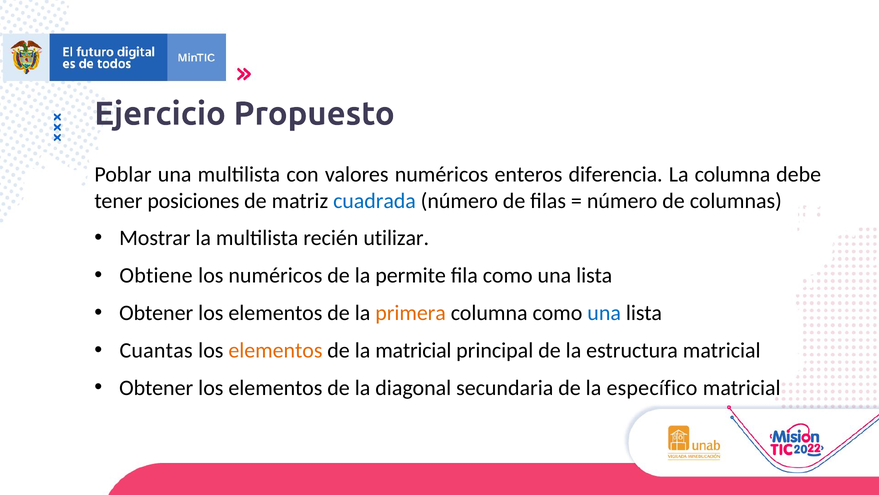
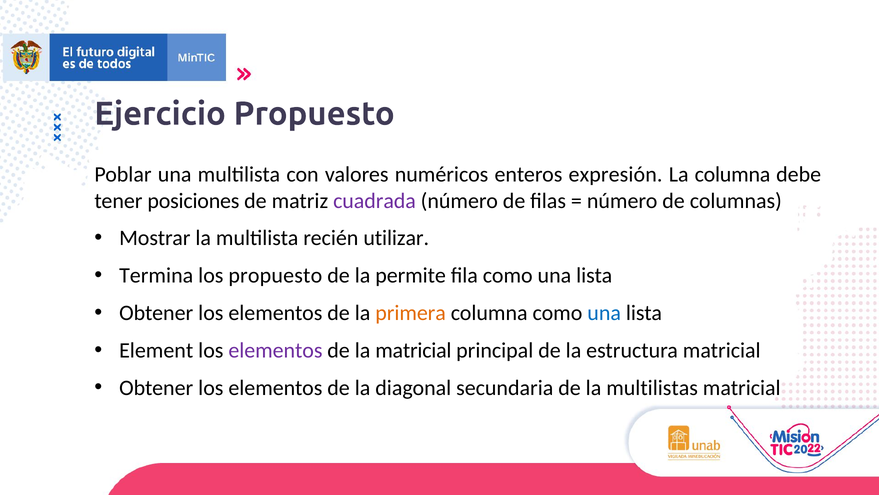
diferencia: diferencia -> expresión (616, 174)
cuadrada colour: blue -> purple (374, 201)
Obtiene: Obtiene -> Termina (156, 275)
los numéricos: numéricos -> propuesto (275, 275)
Cuantas: Cuantas -> Element (156, 350)
elementos colour: orange -> purple (275, 350)
específico: específico -> multilistas (652, 387)
